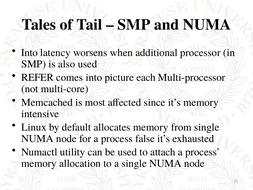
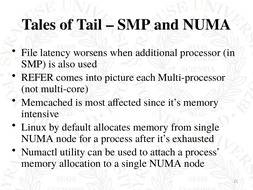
Into: Into -> File (29, 53)
false: false -> after (145, 138)
